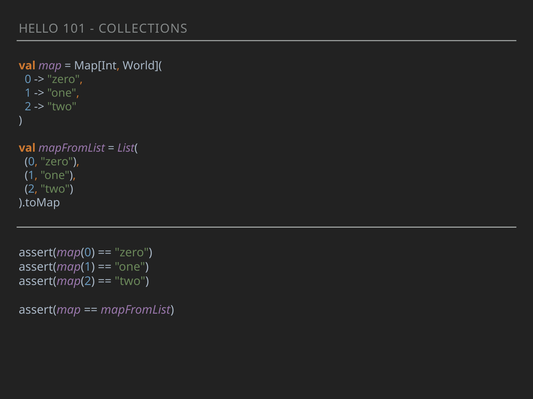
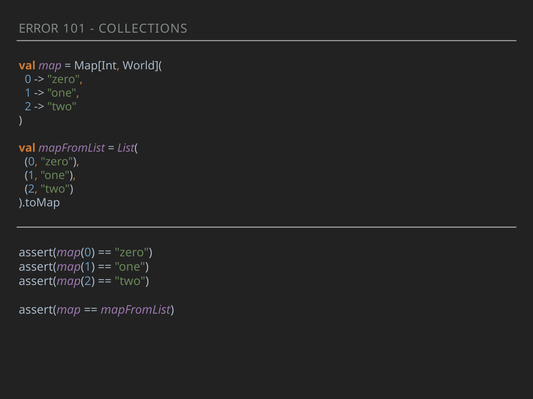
HELLO: HELLO -> ERROR (39, 29)
